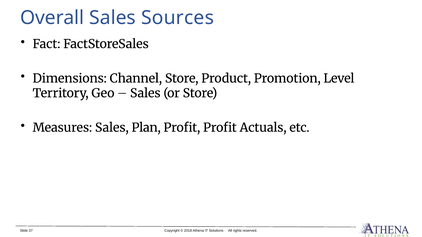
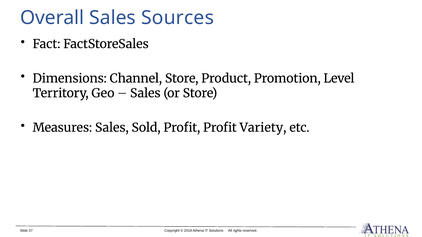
Plan: Plan -> Sold (146, 128)
Actuals: Actuals -> Variety (263, 128)
